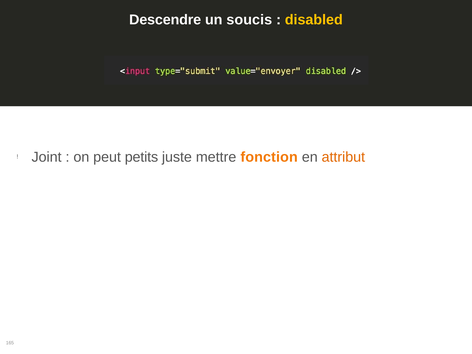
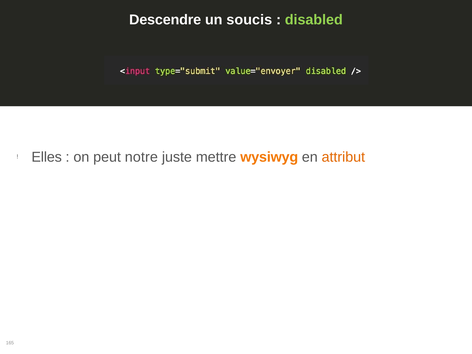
disabled colour: yellow -> light green (314, 20)
Joint: Joint -> Elles (47, 157)
petits: petits -> notre (141, 157)
fonction: fonction -> wysiwyg (269, 157)
